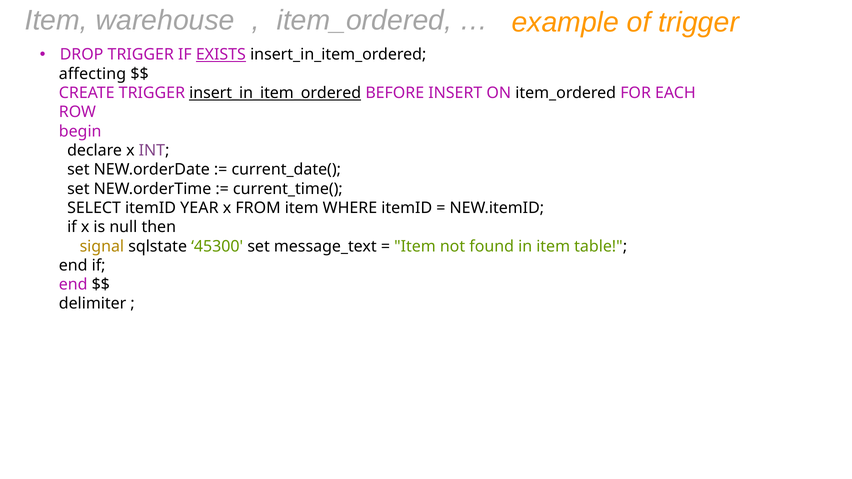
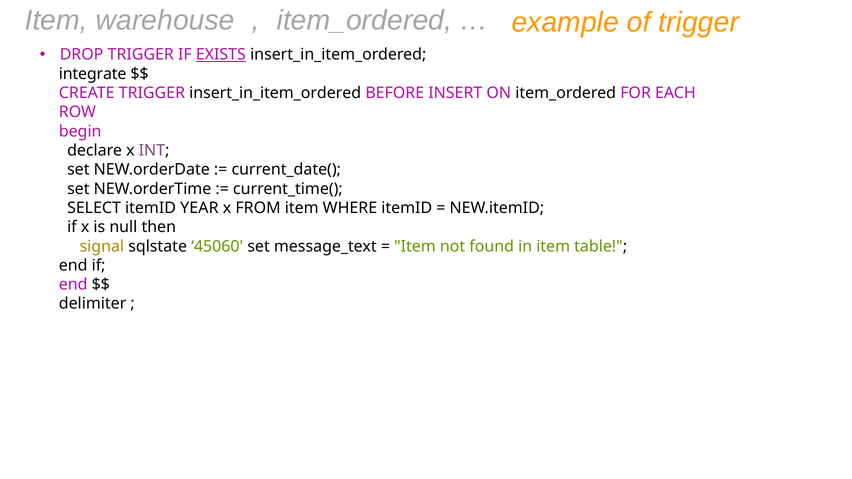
affecting: affecting -> integrate (93, 74)
insert_in_item_ordered underline: present -> none (275, 93)
45300: 45300 -> 45060 (217, 246)
